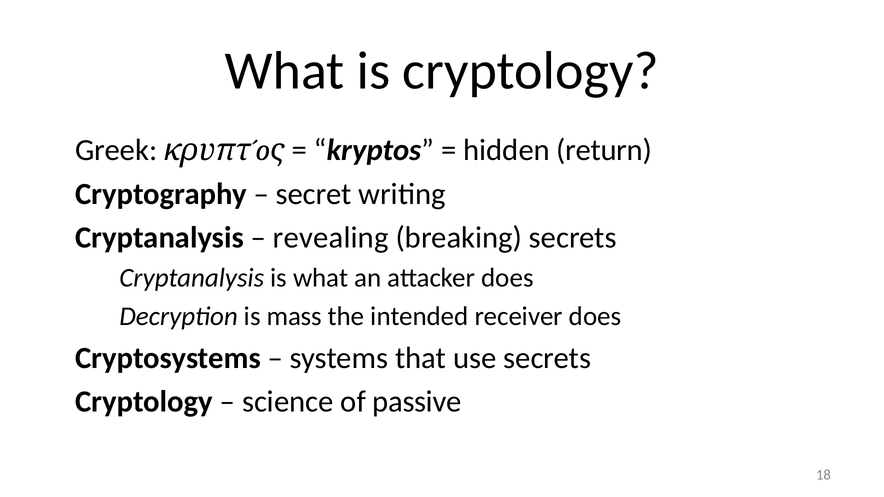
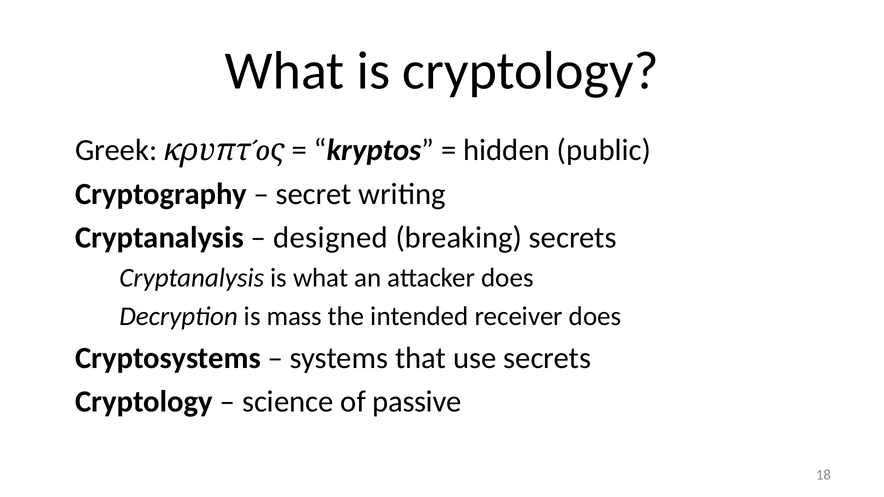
return: return -> public (604, 150)
revealing: revealing -> designed (331, 238)
